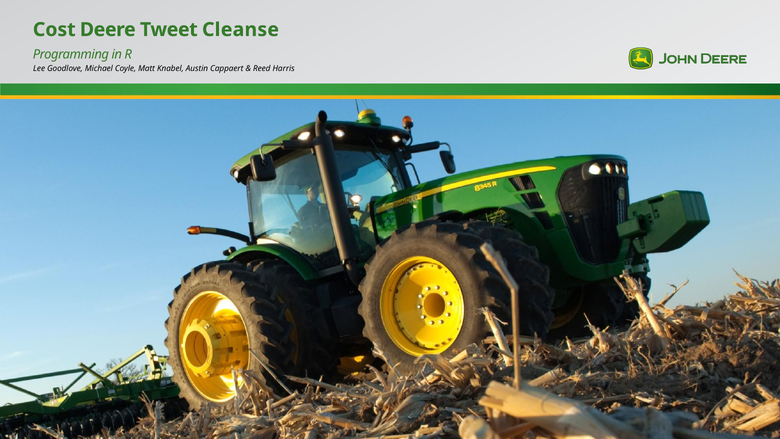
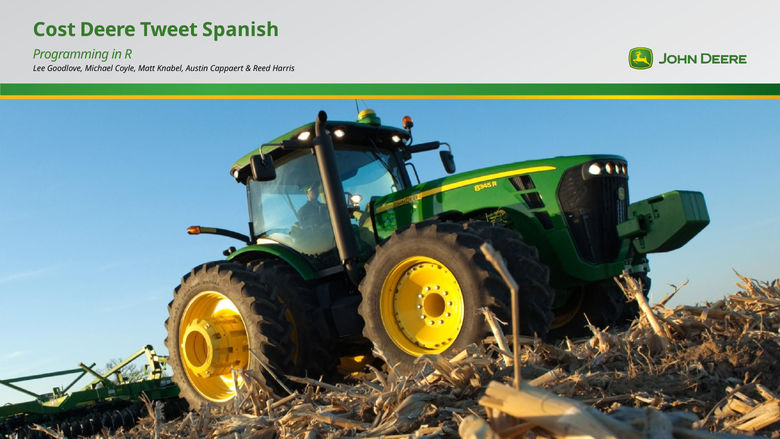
Cleanse: Cleanse -> Spanish (240, 30)
